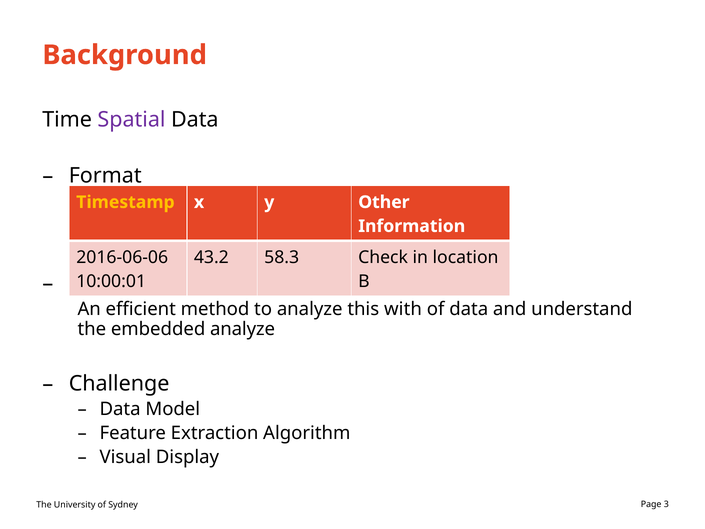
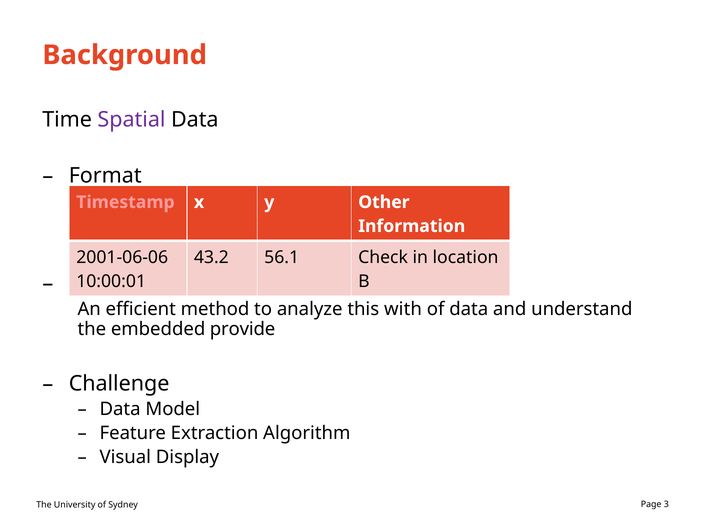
Timestamp colour: yellow -> pink (125, 202)
2016-06-06: 2016-06-06 -> 2001-06-06 (122, 257)
58.3: 58.3 -> 56.1 (282, 257)
embedded analyze: analyze -> provide (243, 329)
